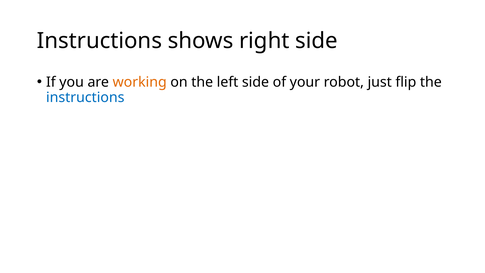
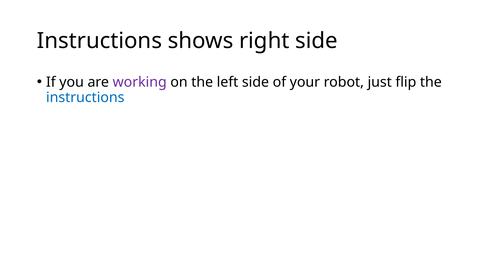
working colour: orange -> purple (140, 82)
